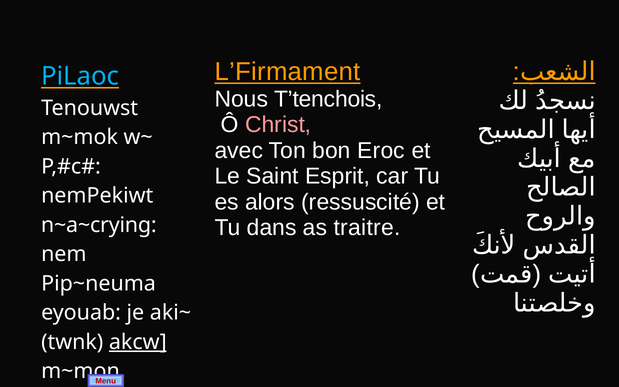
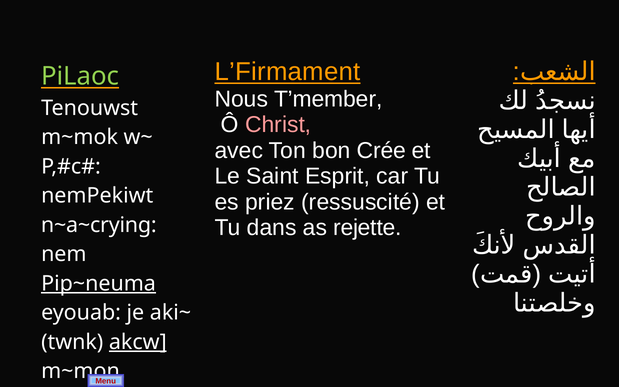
PiLaoc colour: light blue -> light green (80, 76)
T’tenchois: T’tenchois -> T’member (328, 99)
Eroc: Eroc -> Crée (381, 151)
alors: alors -> priez (270, 202)
traitre: traitre -> rejette (367, 228)
Pip~neuma underline: none -> present (99, 283)
